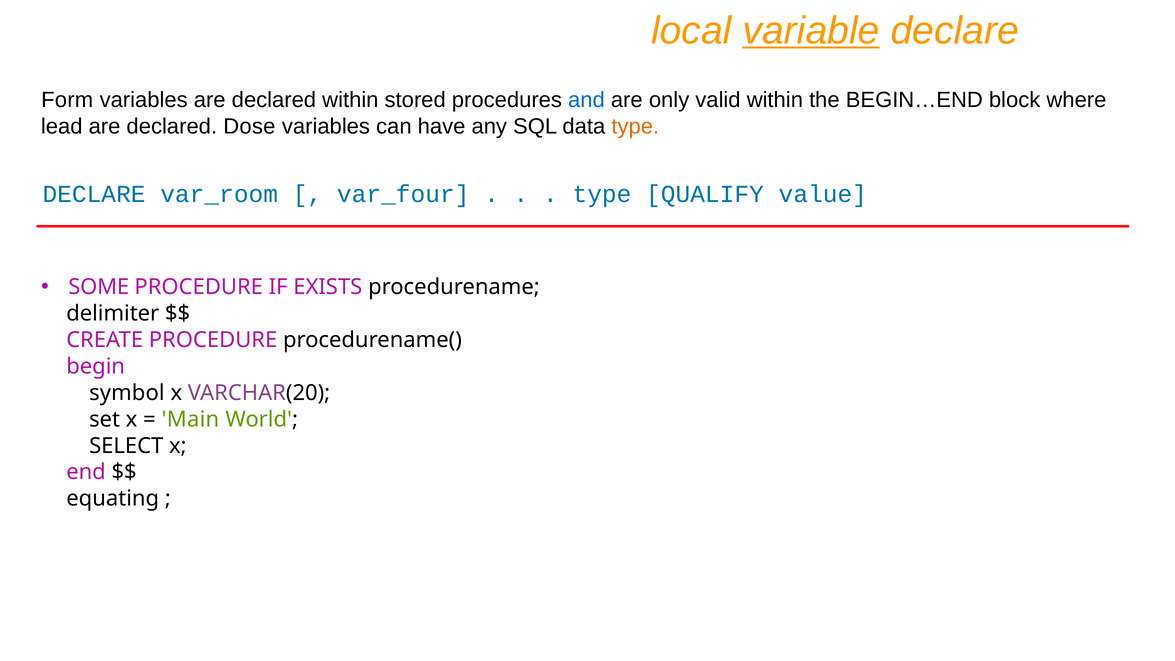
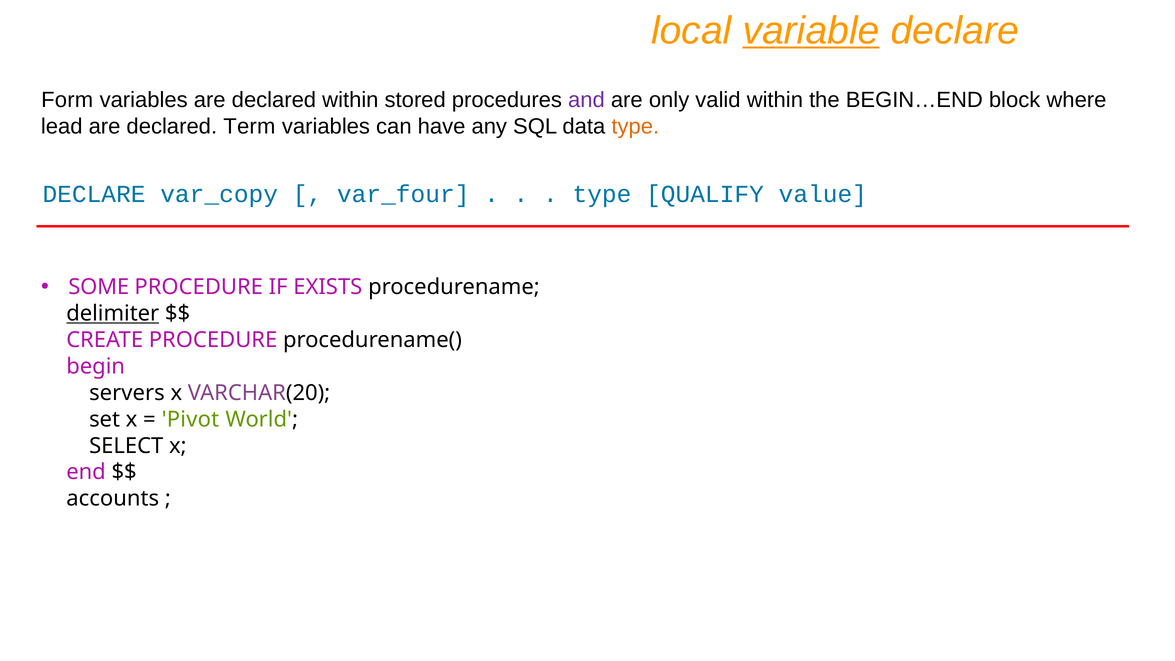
and colour: blue -> purple (586, 100)
Dose: Dose -> Term (249, 126)
var_room: var_room -> var_copy (219, 194)
delimiter underline: none -> present (113, 314)
symbol: symbol -> servers (127, 393)
Main: Main -> Pivot (190, 419)
equating: equating -> accounts (113, 499)
